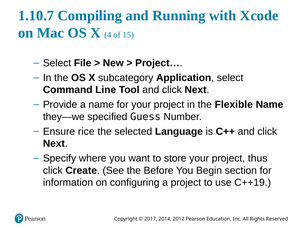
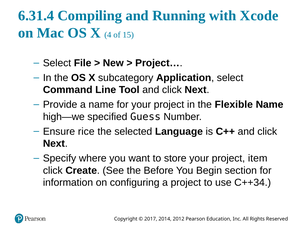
1.10.7: 1.10.7 -> 6.31.4 (36, 16)
they—we: they—we -> high—we (64, 117)
thus: thus -> item (258, 158)
C++19: C++19 -> C++34 (253, 183)
